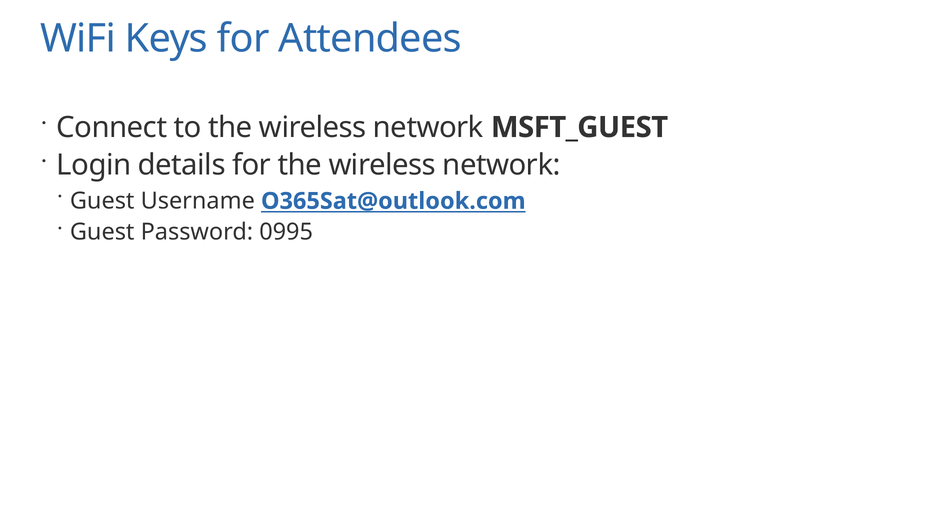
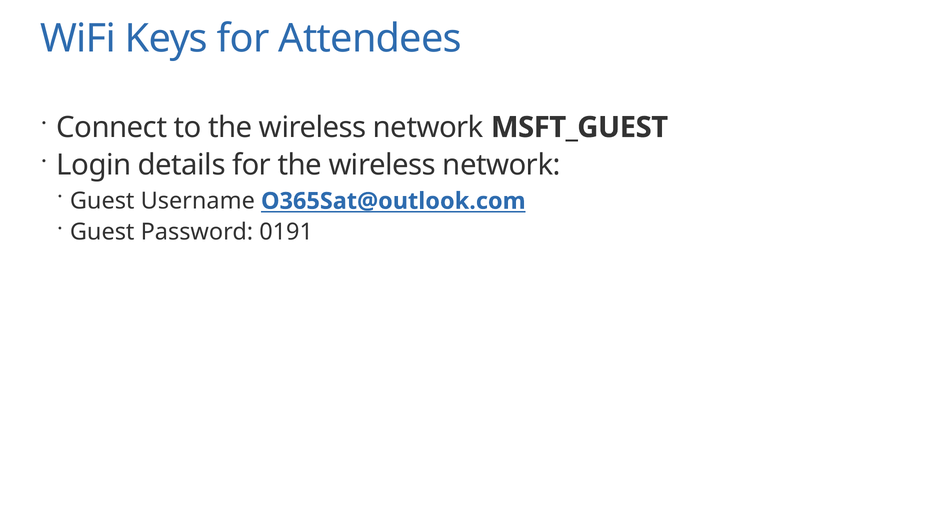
0995: 0995 -> 0191 (286, 232)
